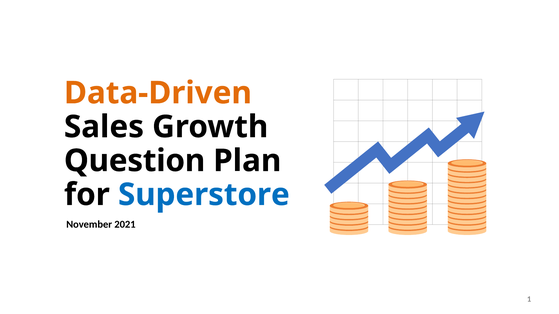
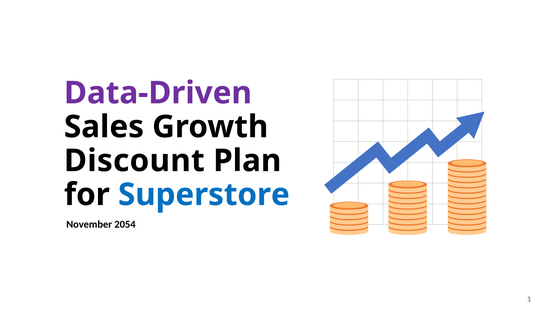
Data-Driven colour: orange -> purple (158, 93)
Question: Question -> Discount (134, 161)
2021: 2021 -> 2054 (125, 225)
